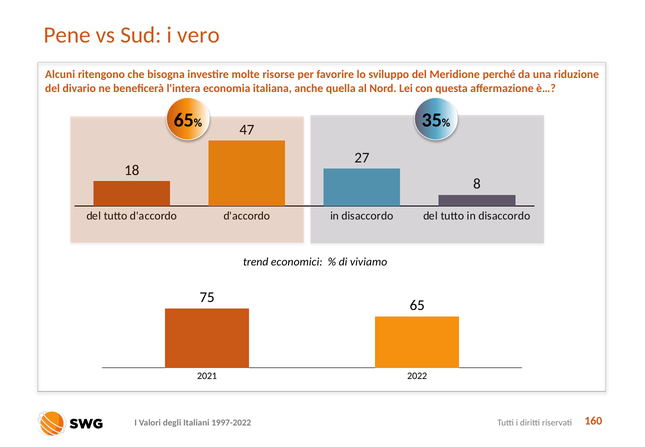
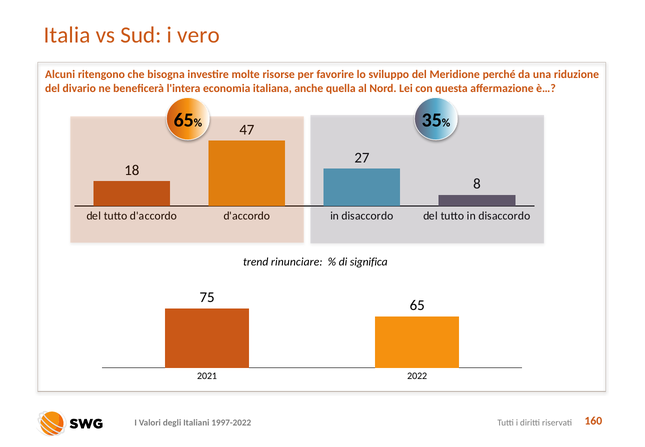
Pene: Pene -> Italia (67, 35)
economici: economici -> rinunciare (297, 261)
viviamo: viviamo -> significa (369, 261)
